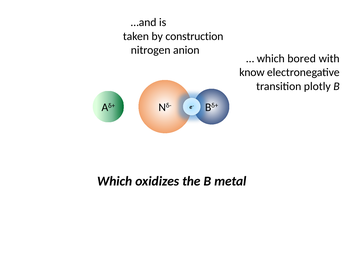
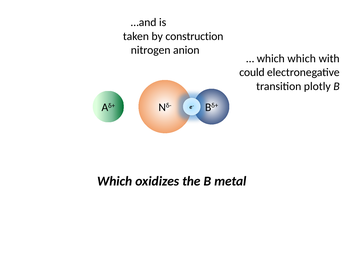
which bored: bored -> which (302, 59)
know: know -> could (252, 72)
